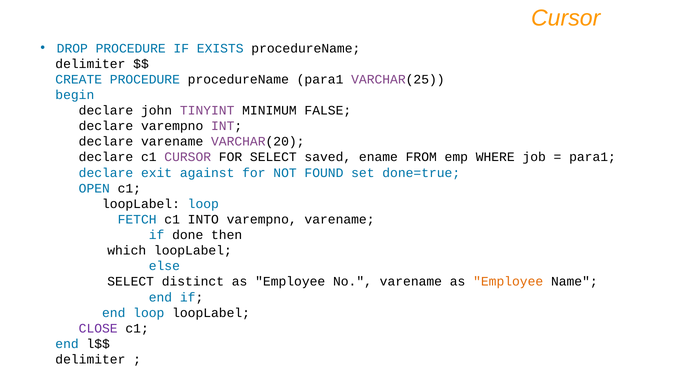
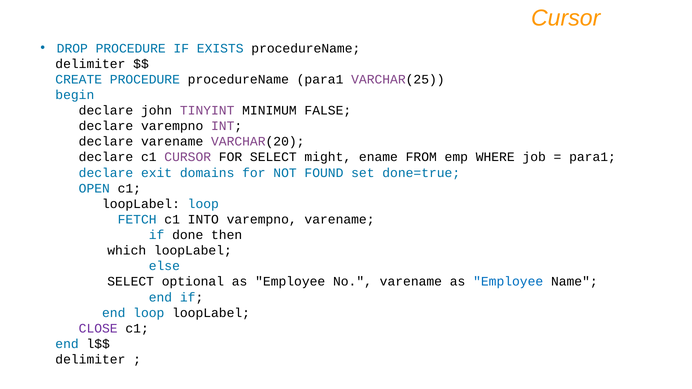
saved: saved -> might (328, 157)
against: against -> domains (207, 173)
distinct: distinct -> optional (193, 282)
Employee colour: orange -> blue (508, 282)
